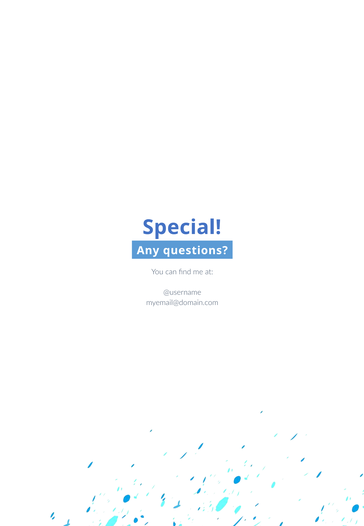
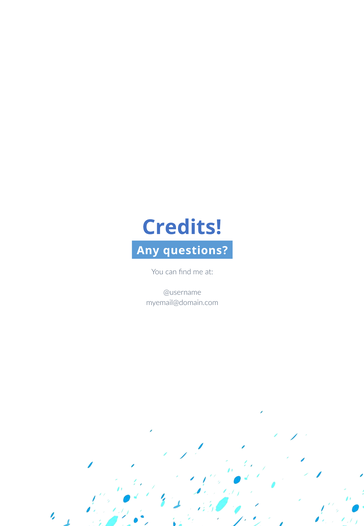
Special: Special -> Credits (182, 227)
